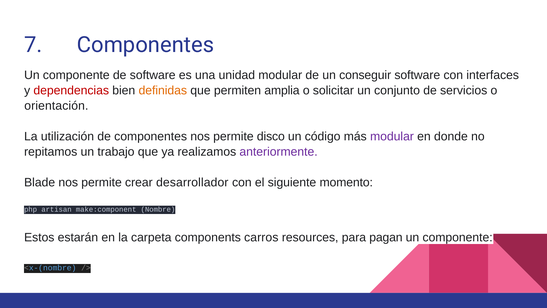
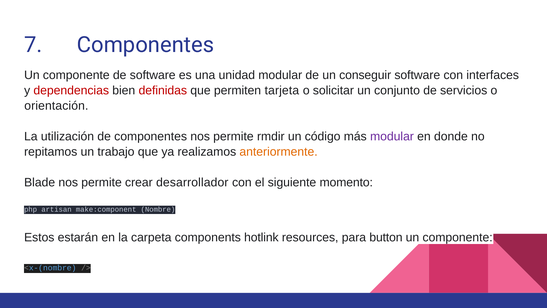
definidas colour: orange -> red (163, 90)
amplia: amplia -> tarjeta (282, 90)
disco: disco -> rmdir (271, 136)
anteriormente colour: purple -> orange (279, 152)
carros: carros -> hotlink (261, 237)
pagan: pagan -> button (386, 237)
